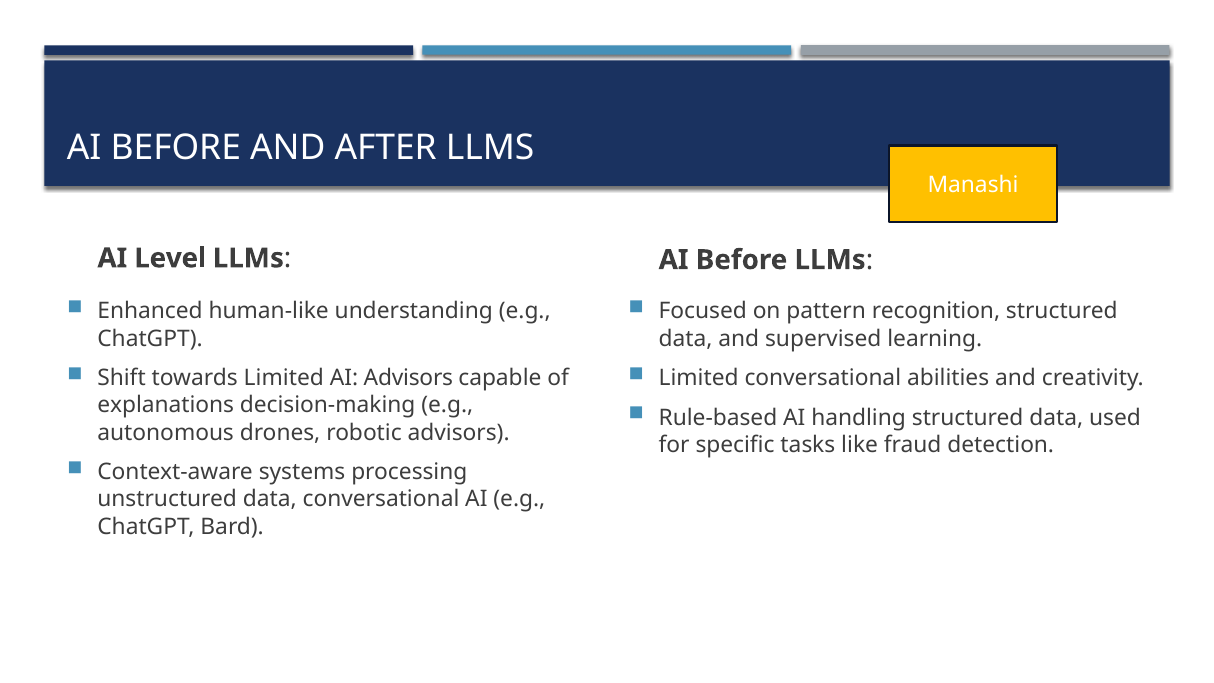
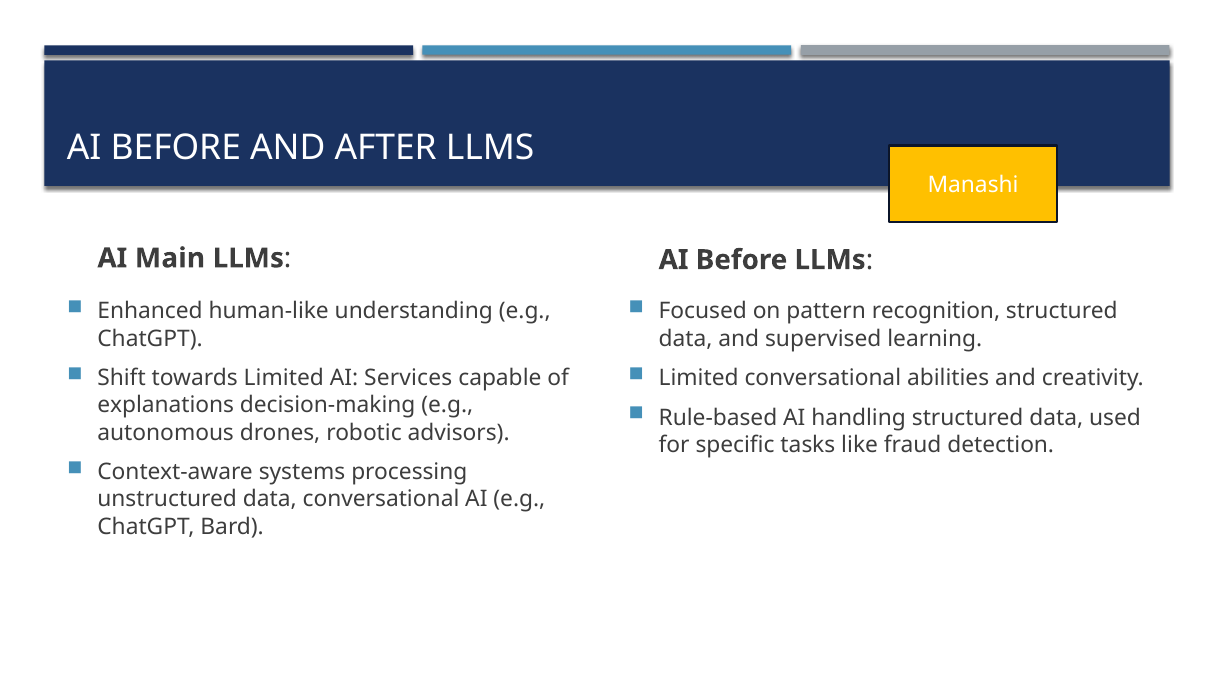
Level: Level -> Main (170, 258)
AI Advisors: Advisors -> Services (408, 378)
